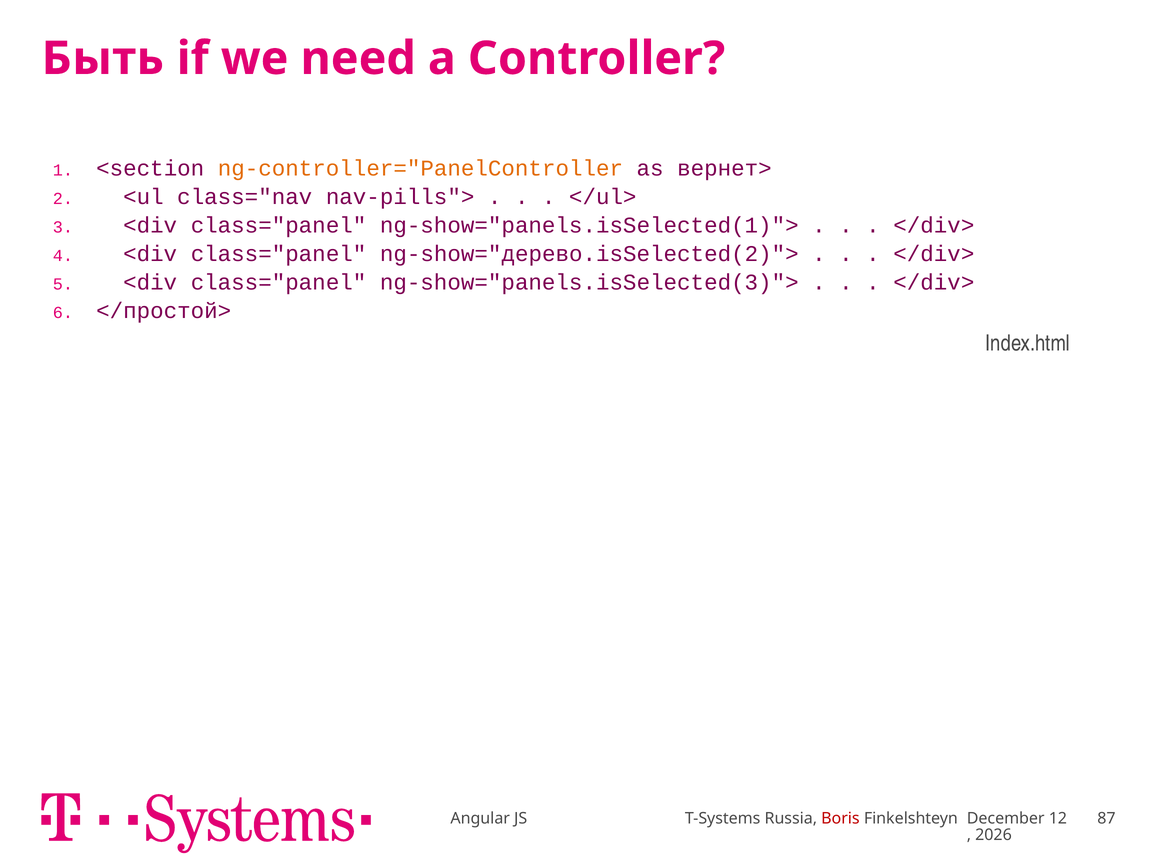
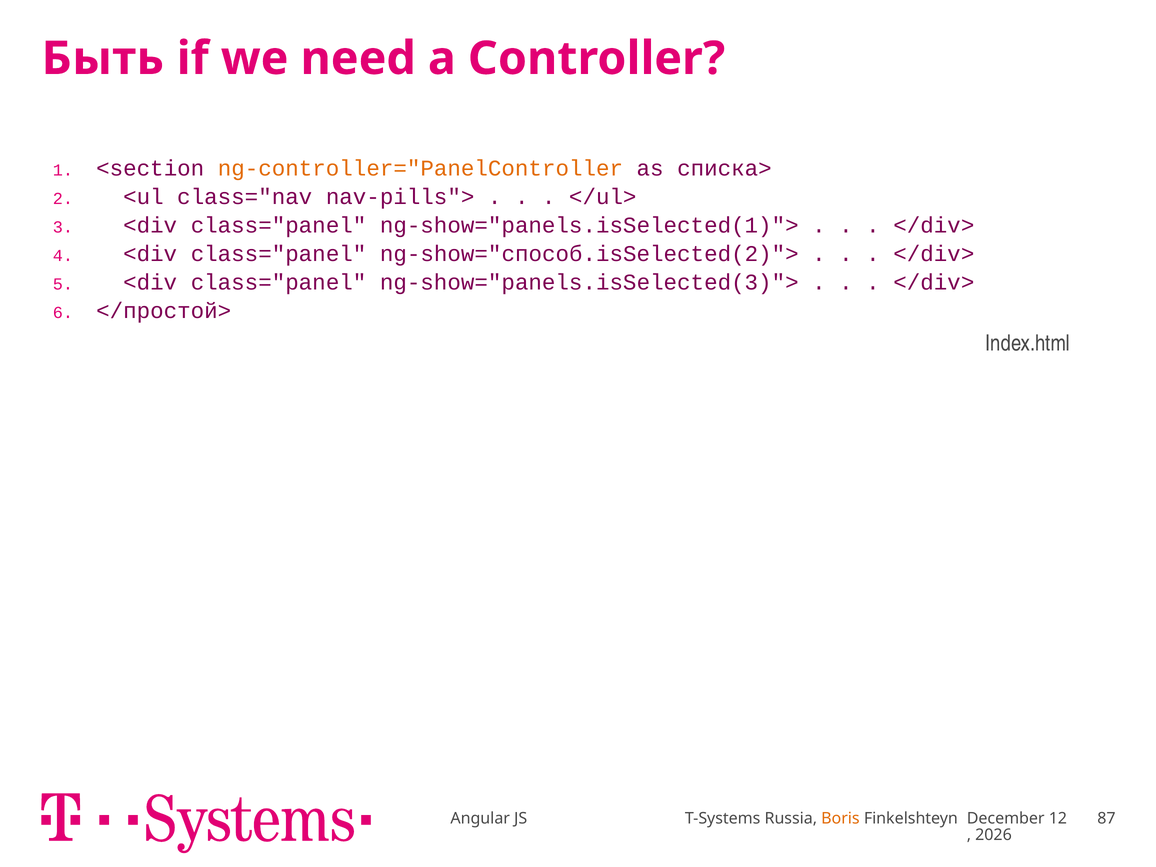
вернет>: вернет> -> списка> (724, 168)
ng-show="дерево.isSelected(2)">: ng-show="дерево.isSelected(2)"> -> ng-show="способ.isSelected(2)"> (589, 254)
Boris colour: red -> orange (840, 819)
